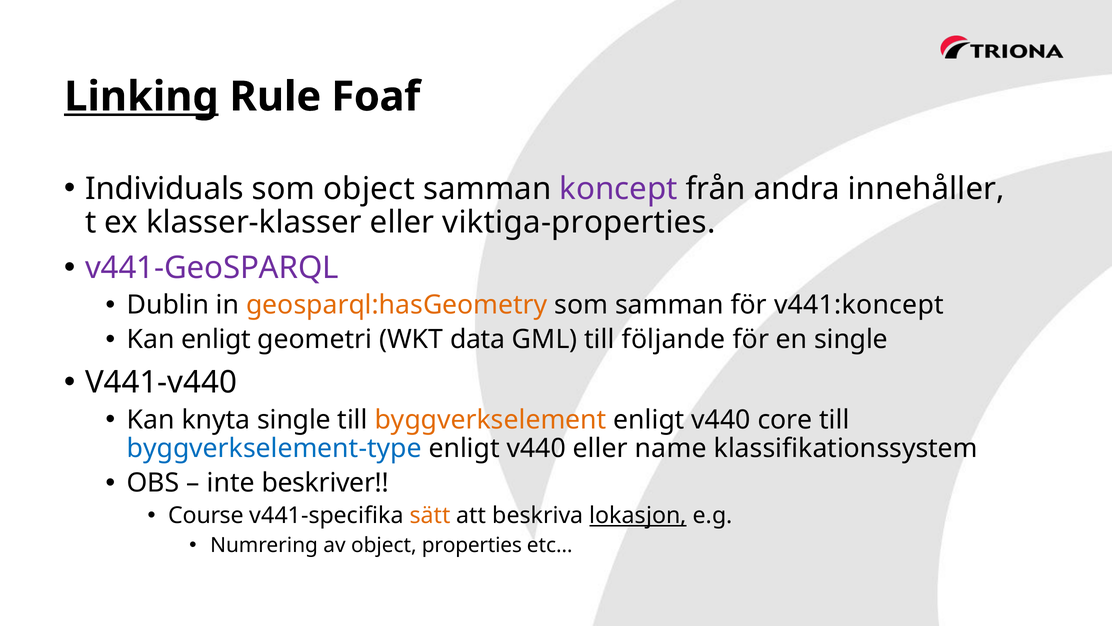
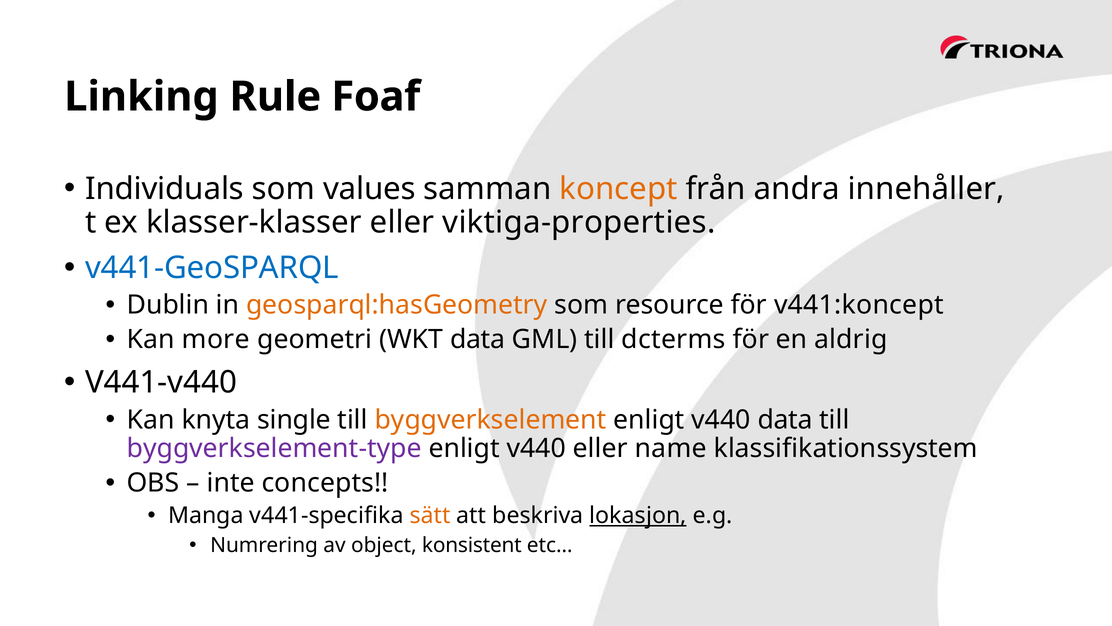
Linking underline: present -> none (141, 97)
som object: object -> values (369, 189)
koncept colour: purple -> orange (619, 189)
v441-GeoSPARQL colour: purple -> blue (212, 268)
som samman: samman -> resource (670, 305)
Kan enligt: enligt -> more (216, 339)
följande: följande -> dcterms (674, 339)
en single: single -> aldrig (851, 339)
v440 core: core -> data (785, 419)
byggverkselement-type colour: blue -> purple (274, 448)
beskriver: beskriver -> concepts (325, 483)
Course: Course -> Manga (206, 515)
properties: properties -> konsistent (472, 545)
